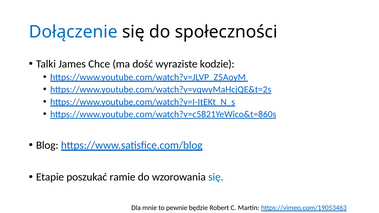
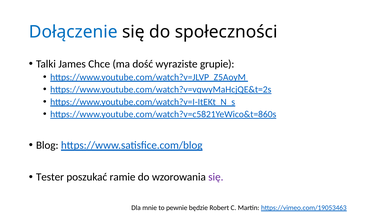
kodzie: kodzie -> grupie (217, 64)
Etapie: Etapie -> Tester (50, 177)
się colour: blue -> purple (216, 177)
